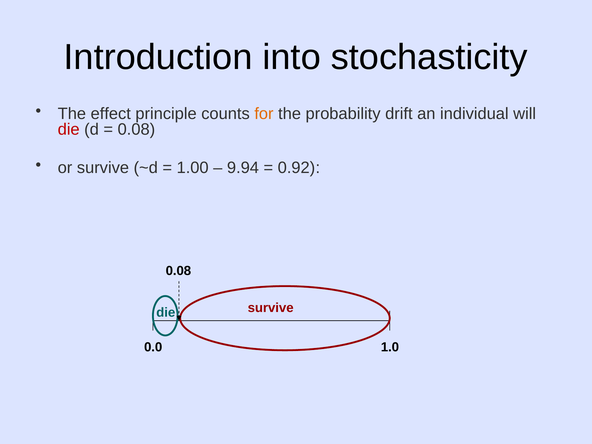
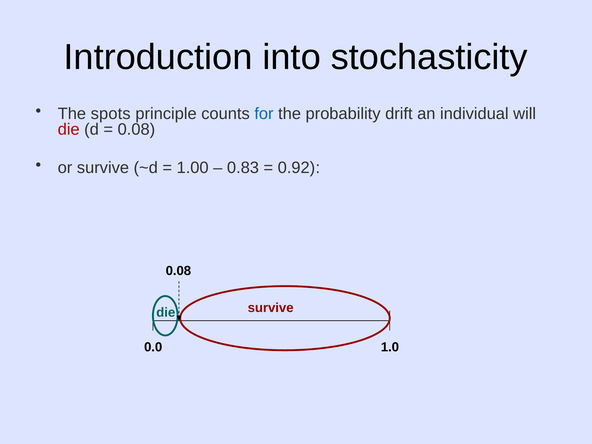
effect: effect -> spots (111, 114)
for colour: orange -> blue (264, 114)
9.94: 9.94 -> 0.83 (243, 168)
